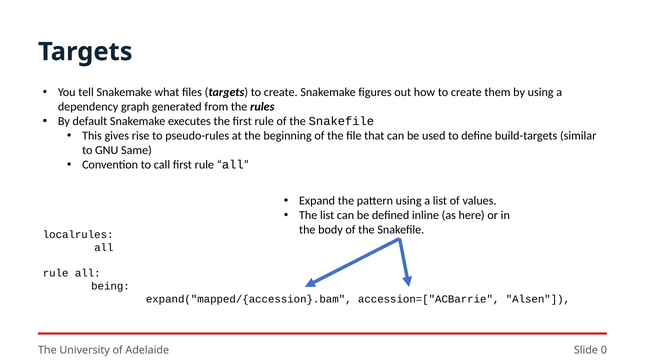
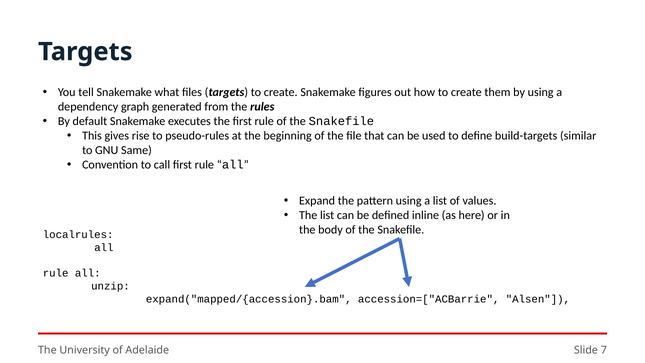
being: being -> unzip (110, 286)
0: 0 -> 7 (604, 350)
